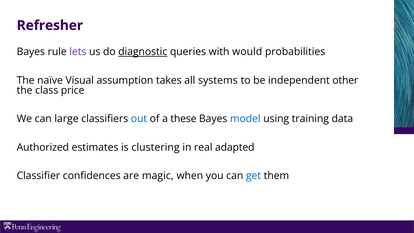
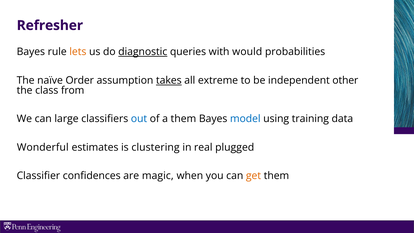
lets colour: purple -> orange (78, 52)
Visual: Visual -> Order (80, 80)
takes underline: none -> present (169, 80)
systems: systems -> extreme (218, 80)
price: price -> from (73, 90)
a these: these -> them (183, 119)
Authorized: Authorized -> Wonderful (43, 147)
adapted: adapted -> plugged (235, 147)
get colour: blue -> orange (254, 176)
